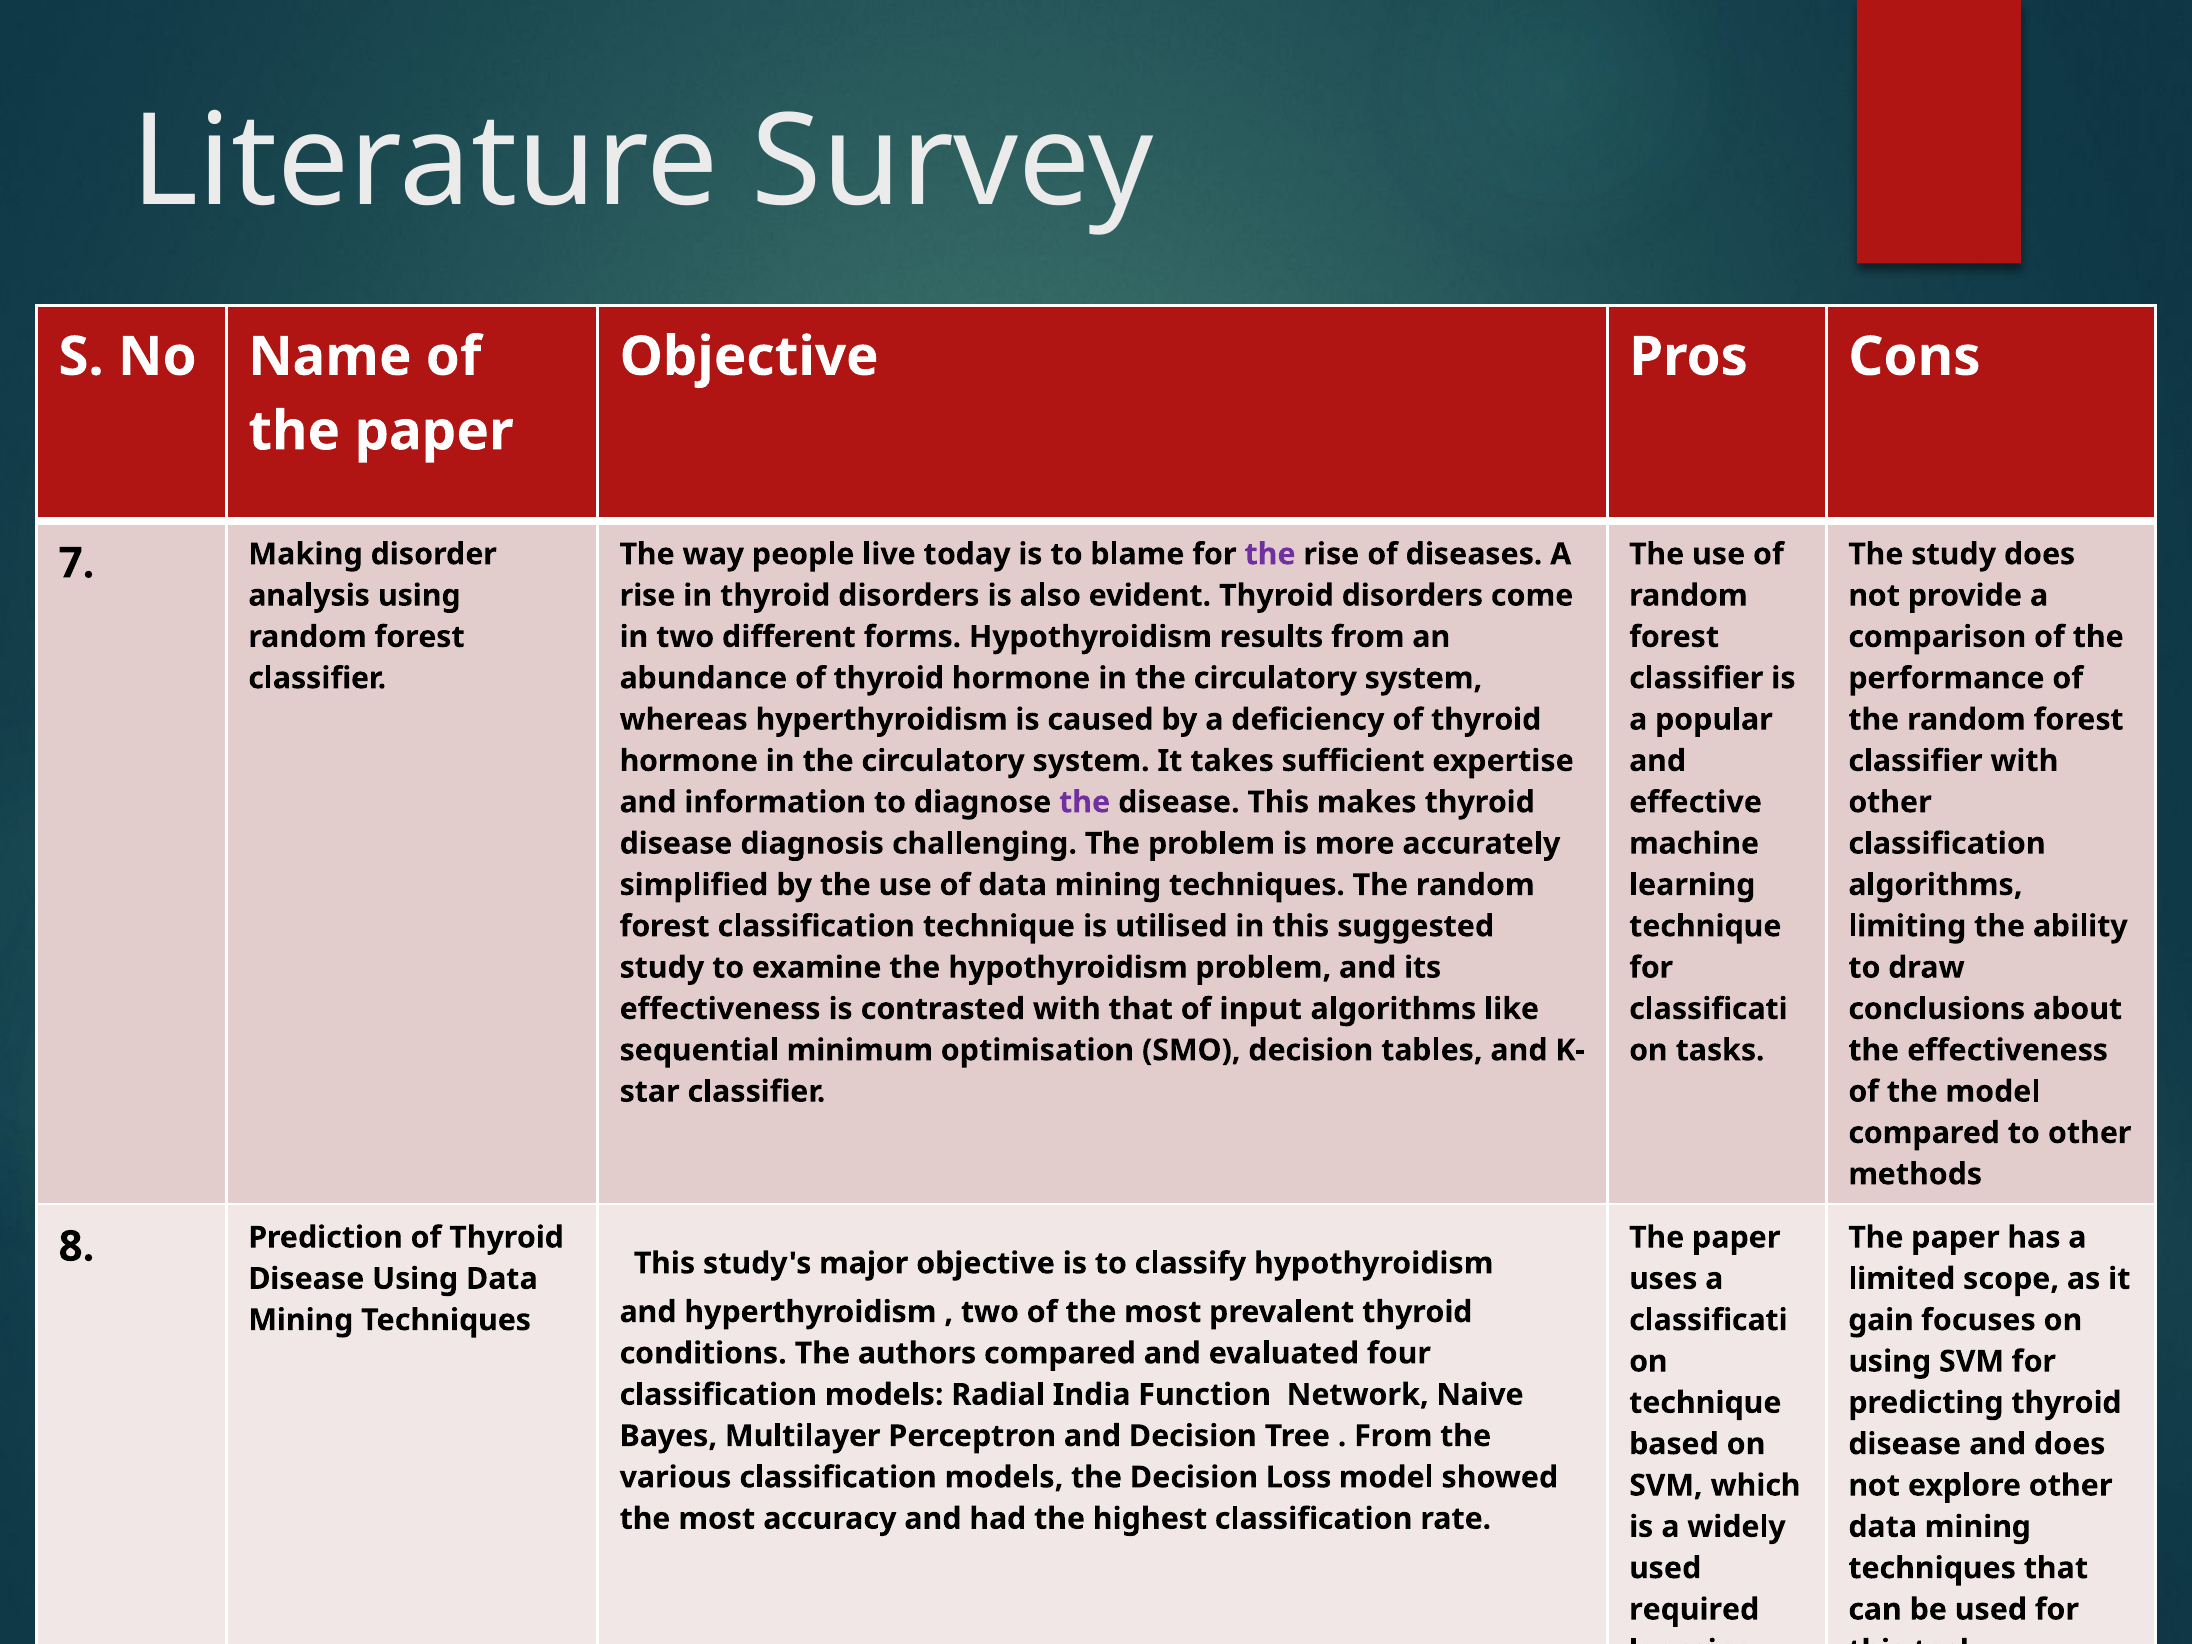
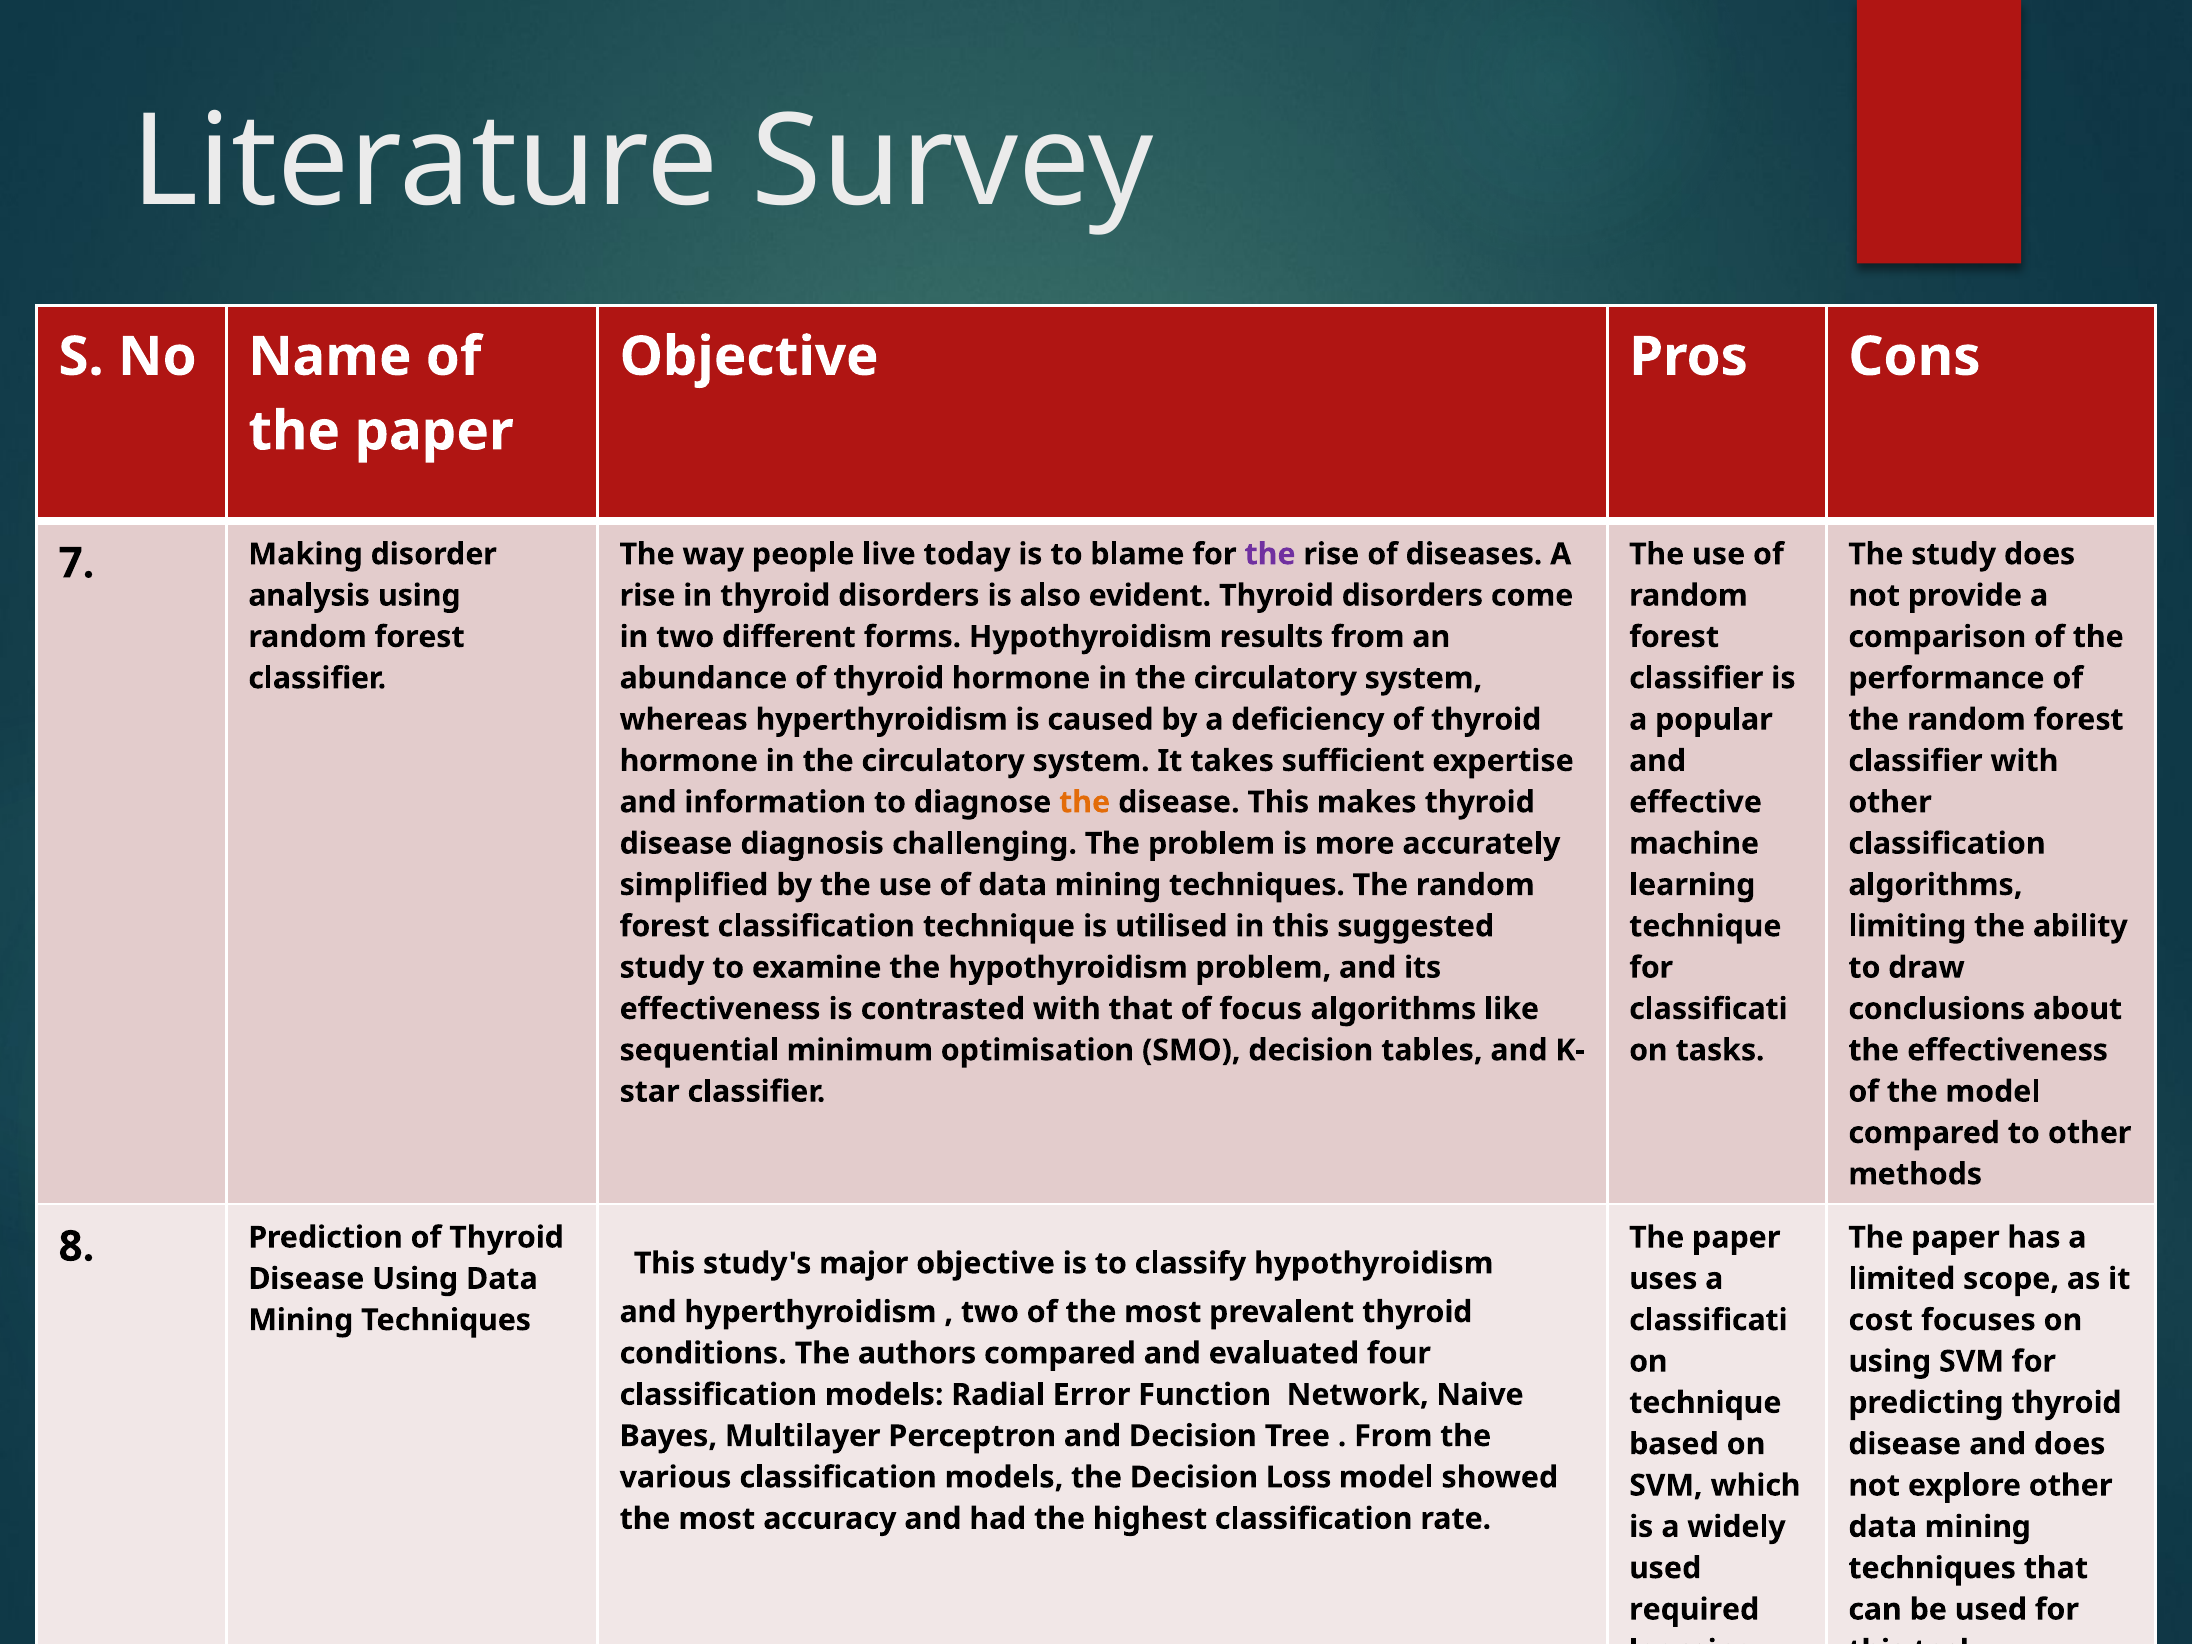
the colour: purple -> orange (1085, 802)
input: input -> focus (1261, 1009)
gain: gain -> cost (1881, 1320)
India: India -> Error (1091, 1395)
